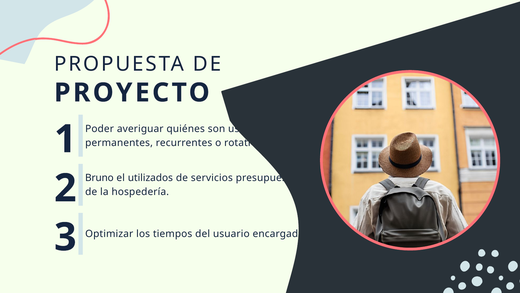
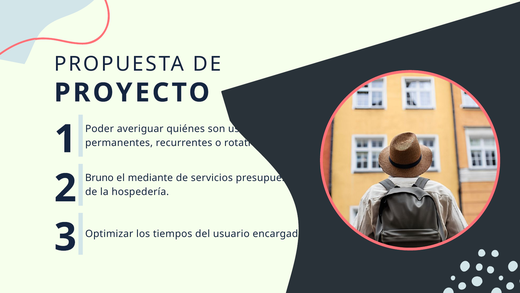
utilizados: utilizados -> mediante (150, 178)
